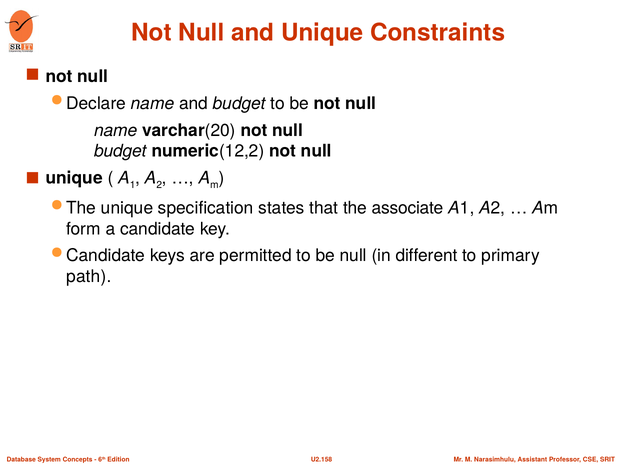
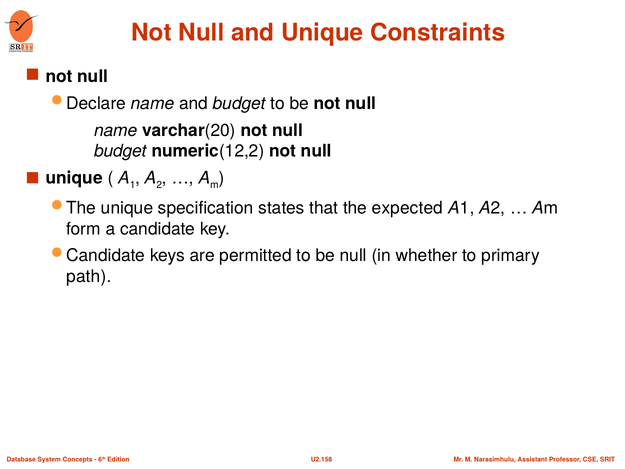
associate: associate -> expected (407, 208)
different: different -> whether (427, 256)
